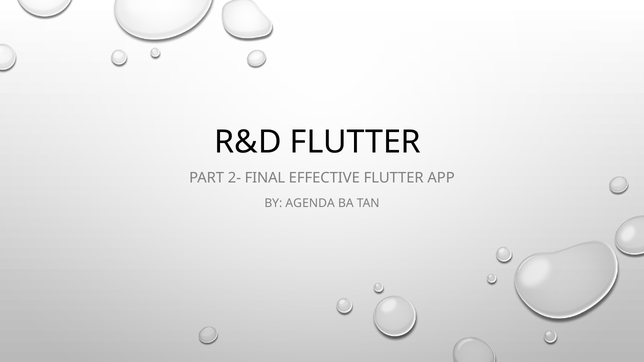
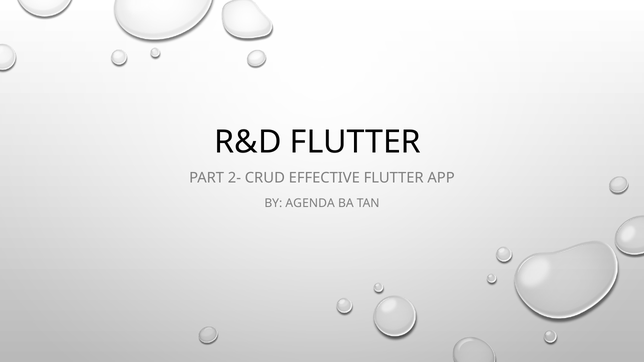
FINAL: FINAL -> CRUD (265, 178)
